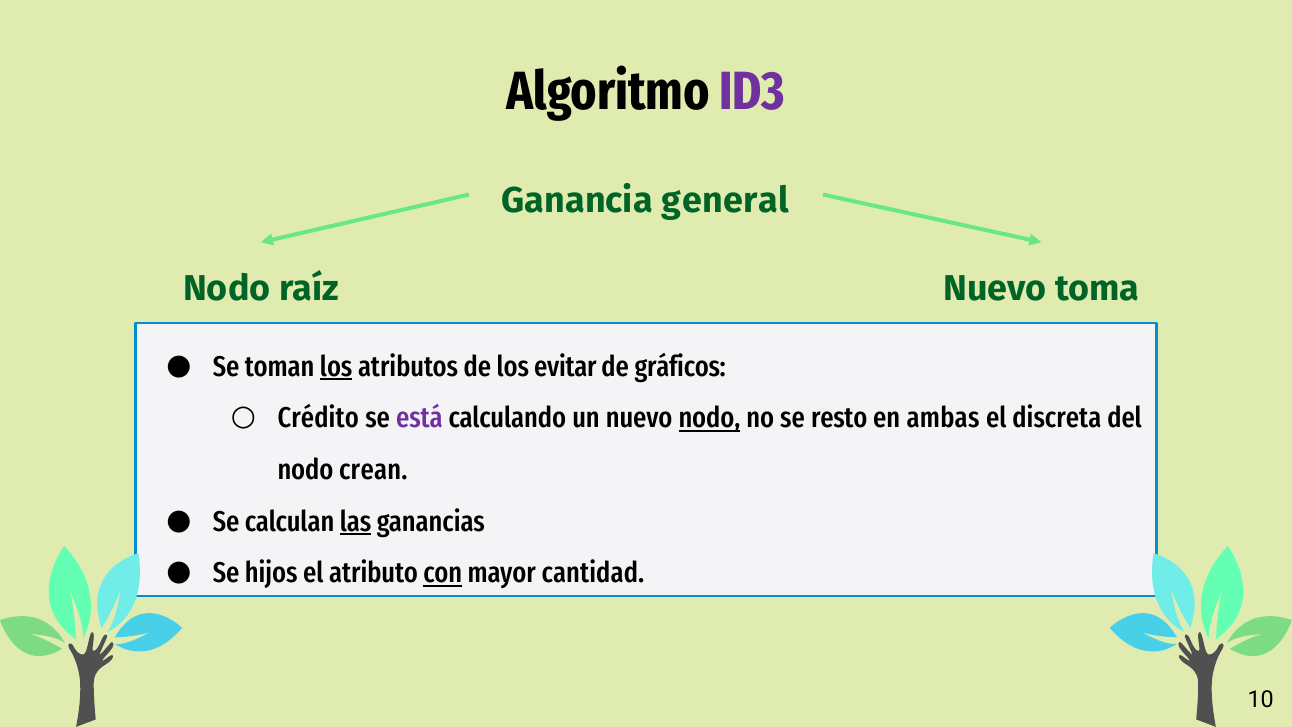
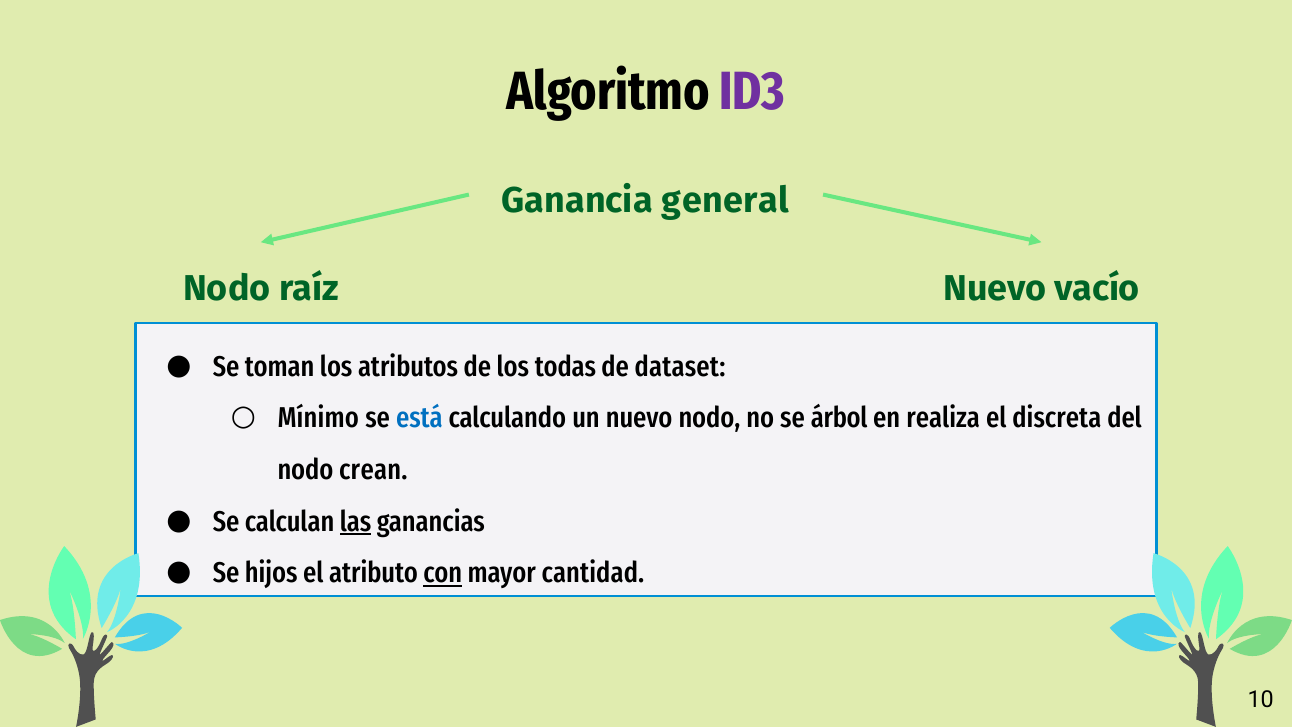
toma: toma -> vacío (1097, 288)
los underline: present -> none (336, 367)
evitar: evitar -> todas (565, 367)
gráficos: gráficos -> dataset (680, 367)
Crédito: Crédito -> Mínimo (318, 418)
está colour: purple -> blue (419, 418)
nodo underline: present -> none (709, 418)
resto: resto -> árbol (839, 418)
ambas: ambas -> realiza (943, 418)
